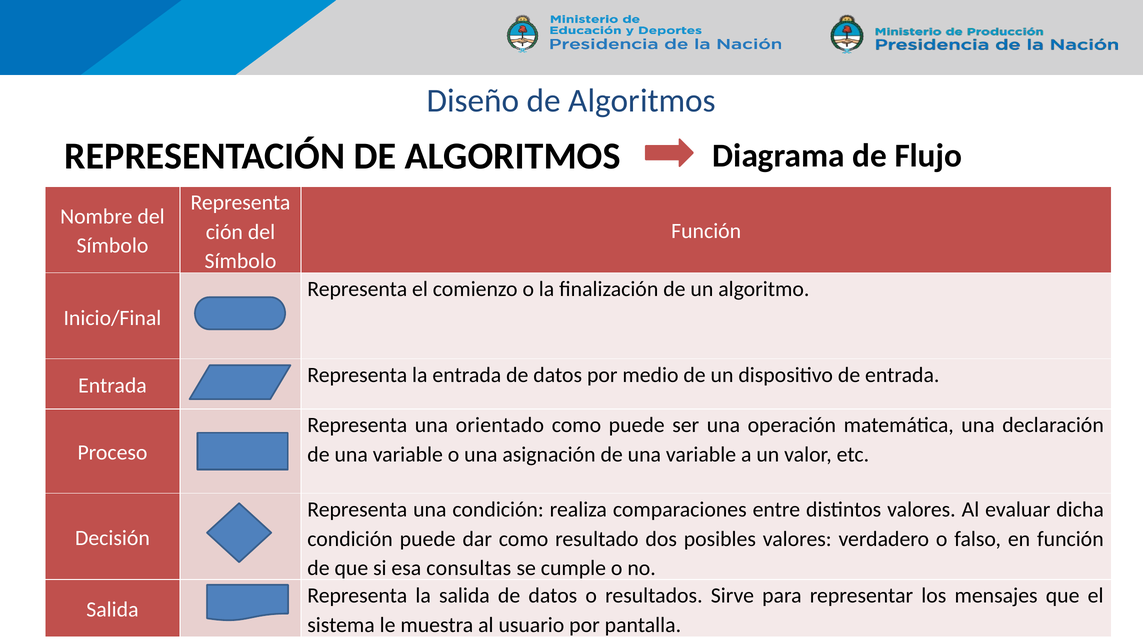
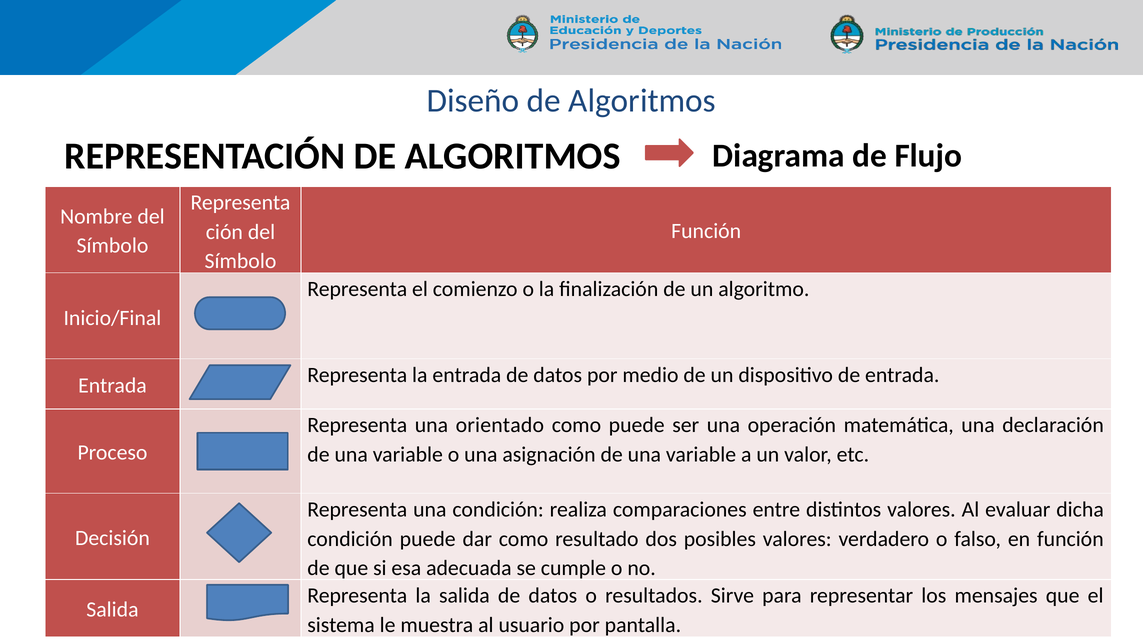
consultas: consultas -> adecuada (469, 568)
